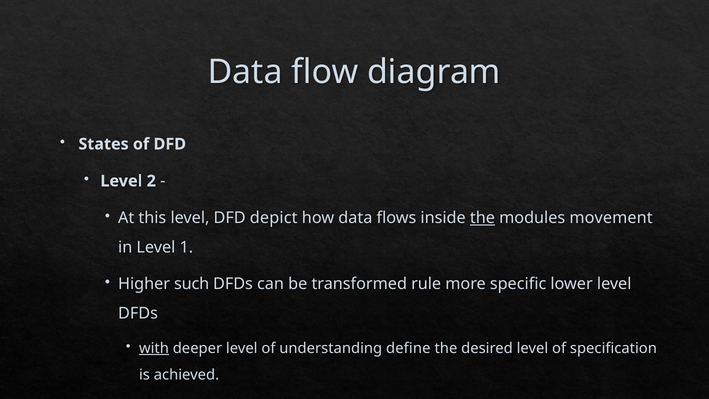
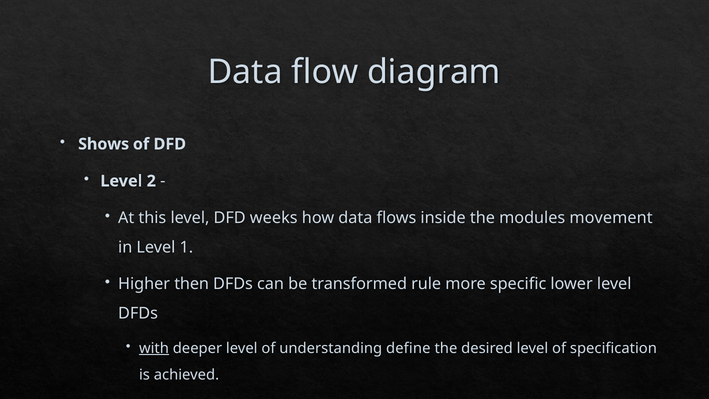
States: States -> Shows (104, 144)
depict: depict -> weeks (274, 218)
the underline: present -> none (482, 218)
such: such -> then (192, 284)
